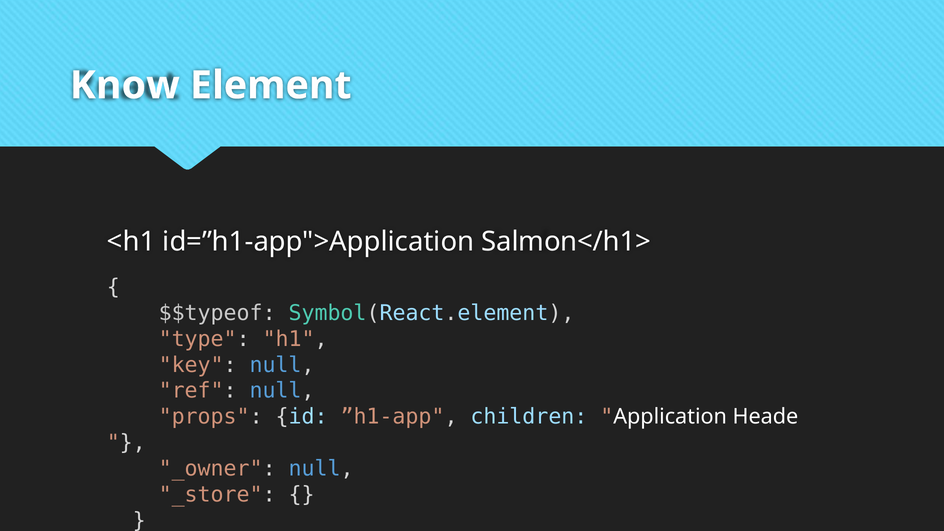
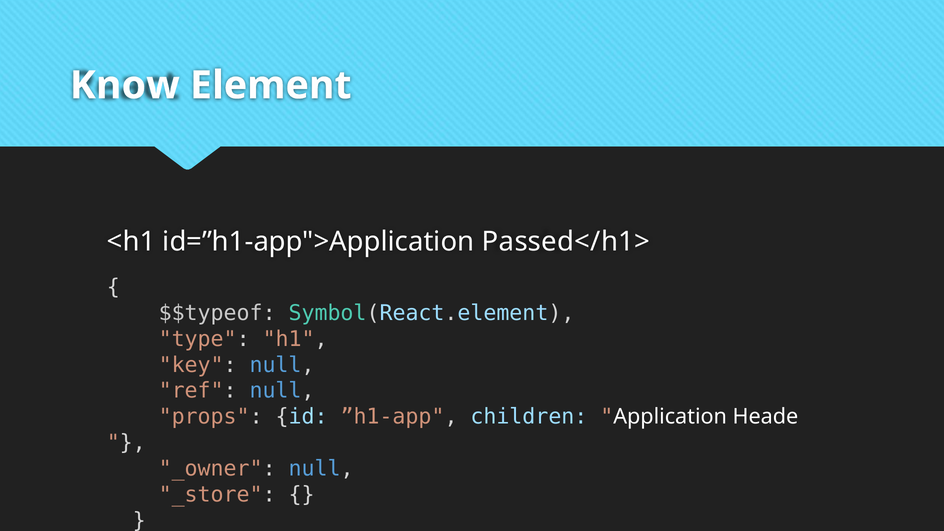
Salmon</h1>: Salmon</h1> -> Passed</h1> (566, 241)
